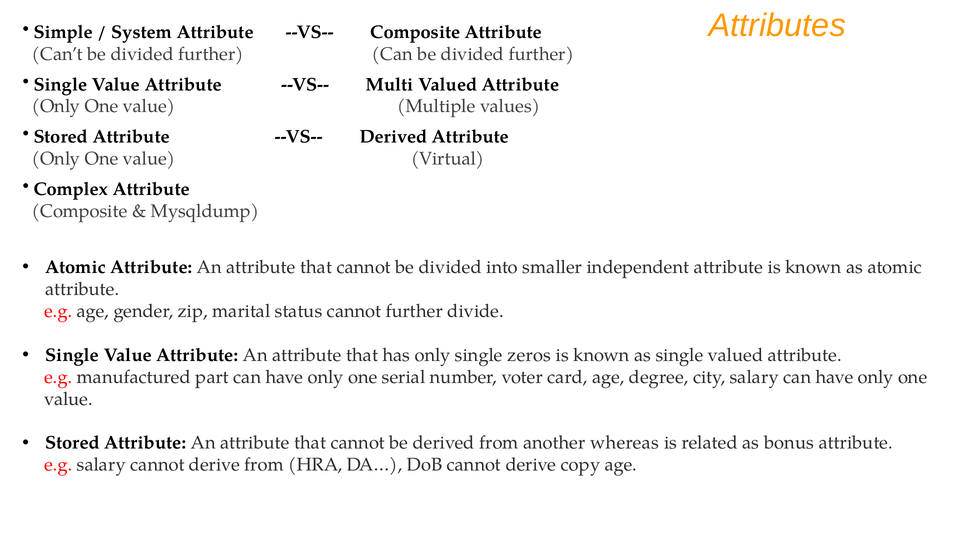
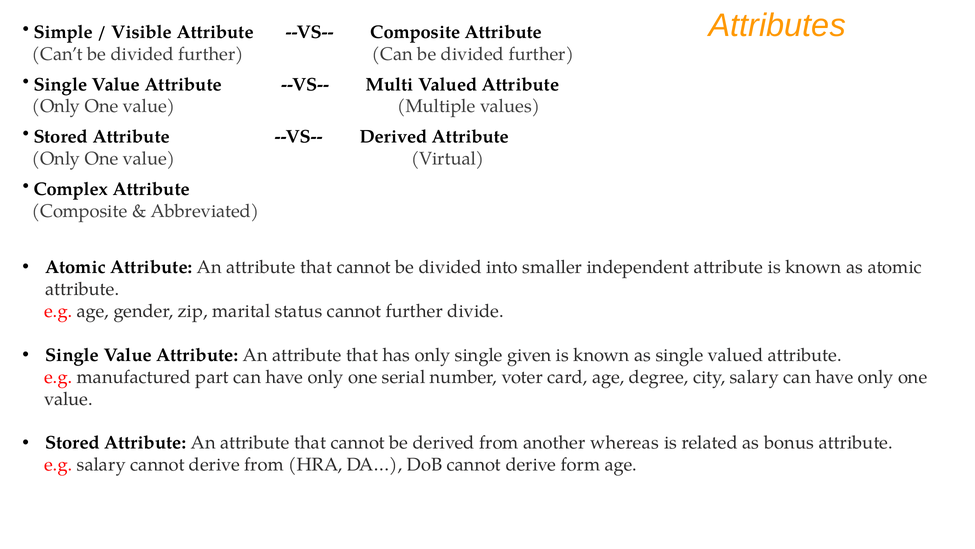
System: System -> Visible (142, 32)
Mysqldump: Mysqldump -> Abbreviated (205, 211)
zeros: zeros -> given (529, 355)
copy: copy -> form (581, 464)
